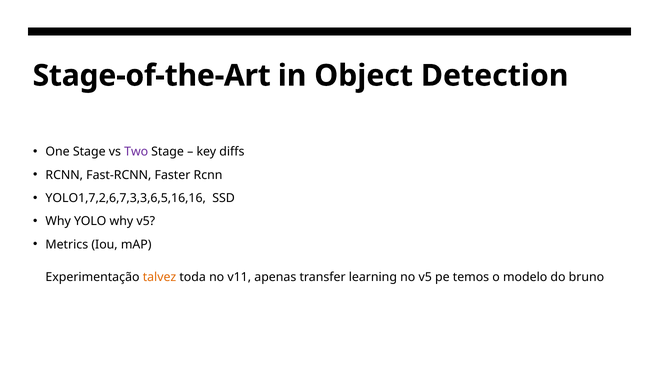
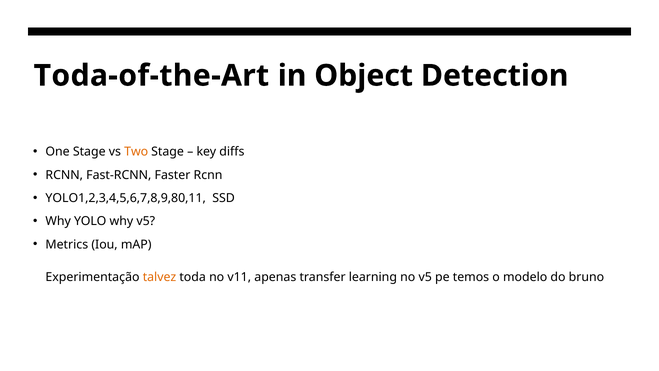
Stage-of-the-Art: Stage-of-the-Art -> Toda-of-the-Art (151, 76)
Two colour: purple -> orange (136, 152)
YOLO1,7,2,6,7,3,3,6,5,16,16: YOLO1,7,2,6,7,3,3,6,5,16,16 -> YOLO1,2,3,4,5,6,7,8,9,80,11 (126, 198)
